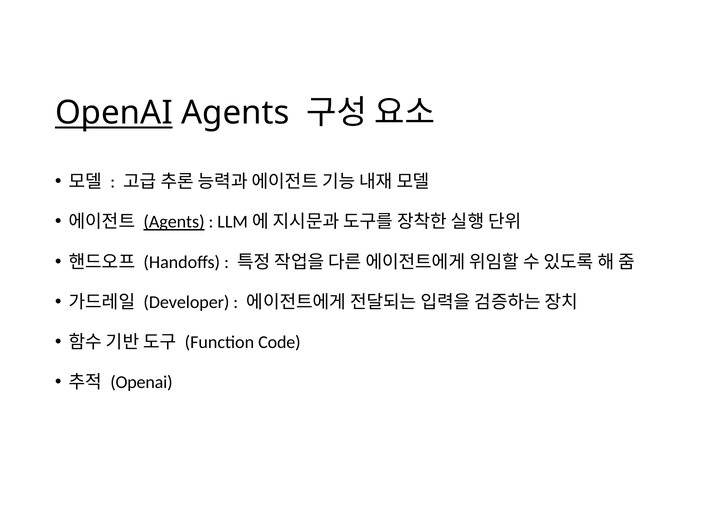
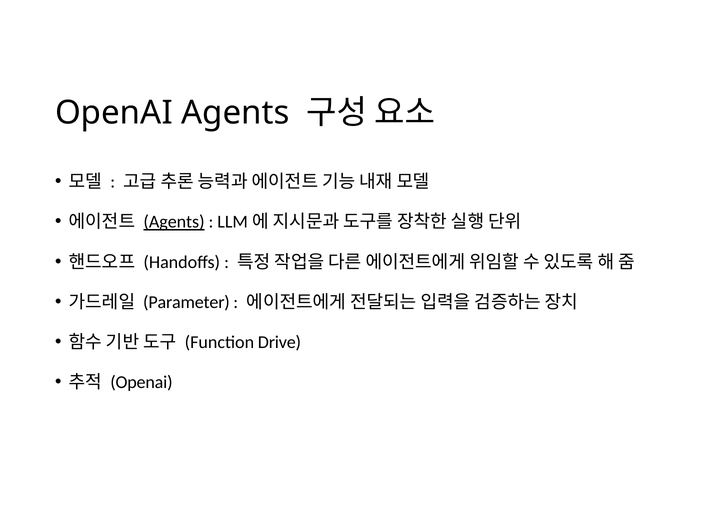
OpenAI underline: present -> none (114, 113)
Developer: Developer -> Parameter (186, 302)
Code: Code -> Drive (279, 342)
